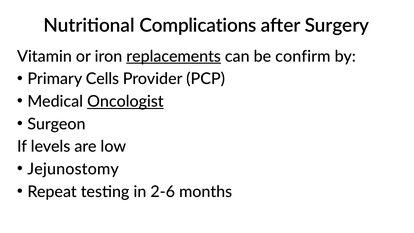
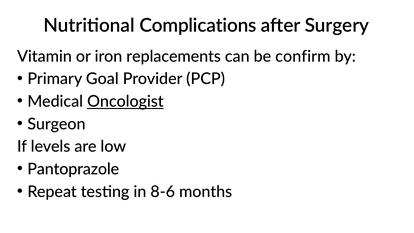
replacements underline: present -> none (174, 56)
Cells: Cells -> Goal (102, 79)
Jejunostomy: Jejunostomy -> Pantoprazole (73, 169)
2-6: 2-6 -> 8-6 (163, 192)
